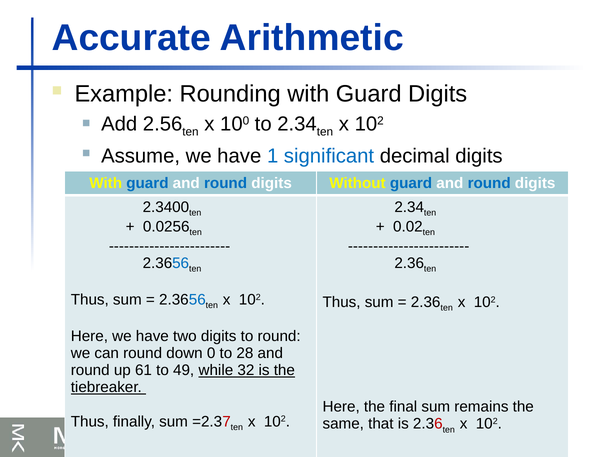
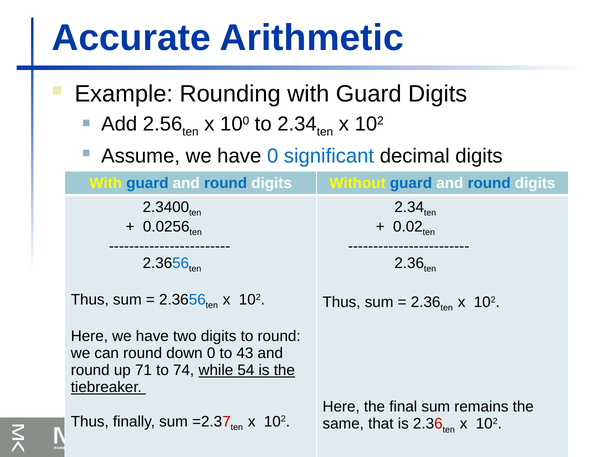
have 1: 1 -> 0 (273, 156)
28: 28 -> 43 (245, 353)
61: 61 -> 71 (143, 370)
49: 49 -> 74 (184, 370)
32: 32 -> 54 (246, 370)
